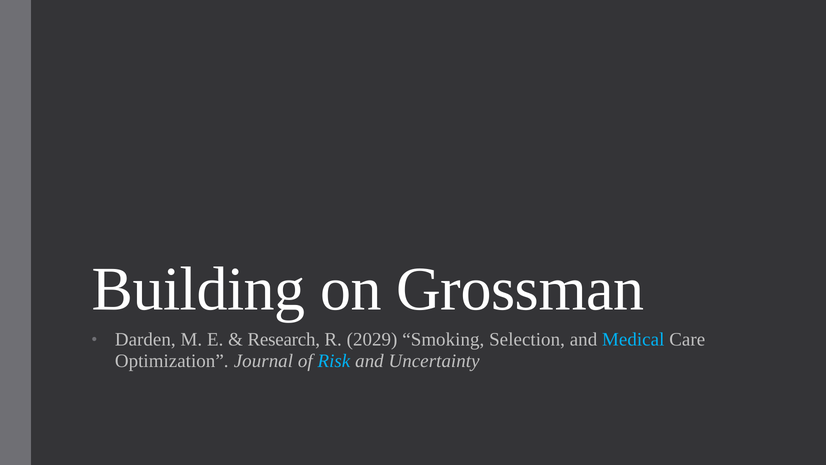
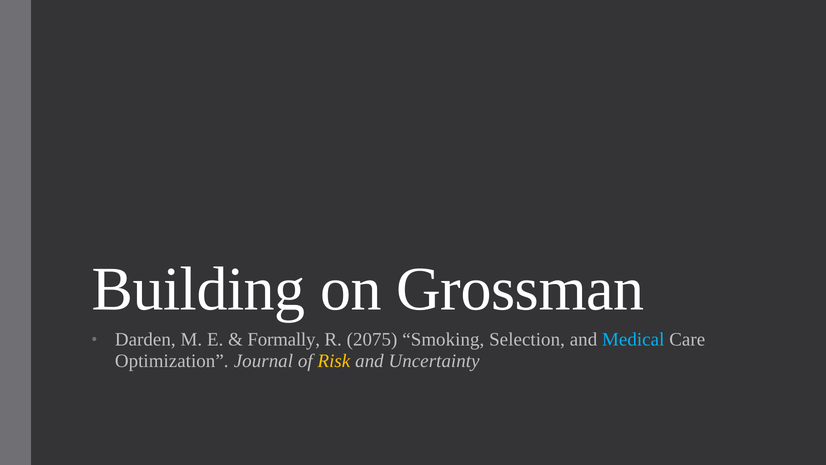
Research: Research -> Formally (284, 339)
2029: 2029 -> 2075 (372, 339)
Risk colour: light blue -> yellow (334, 361)
